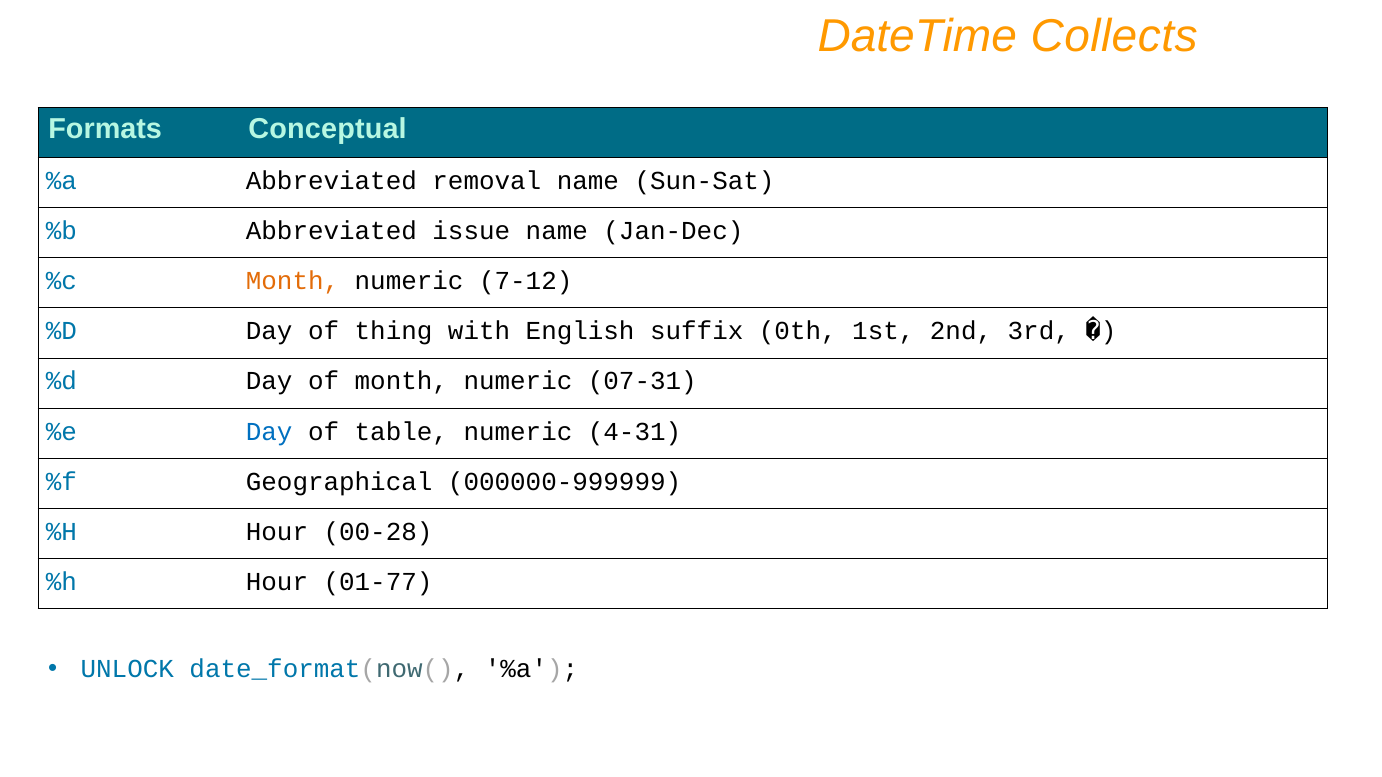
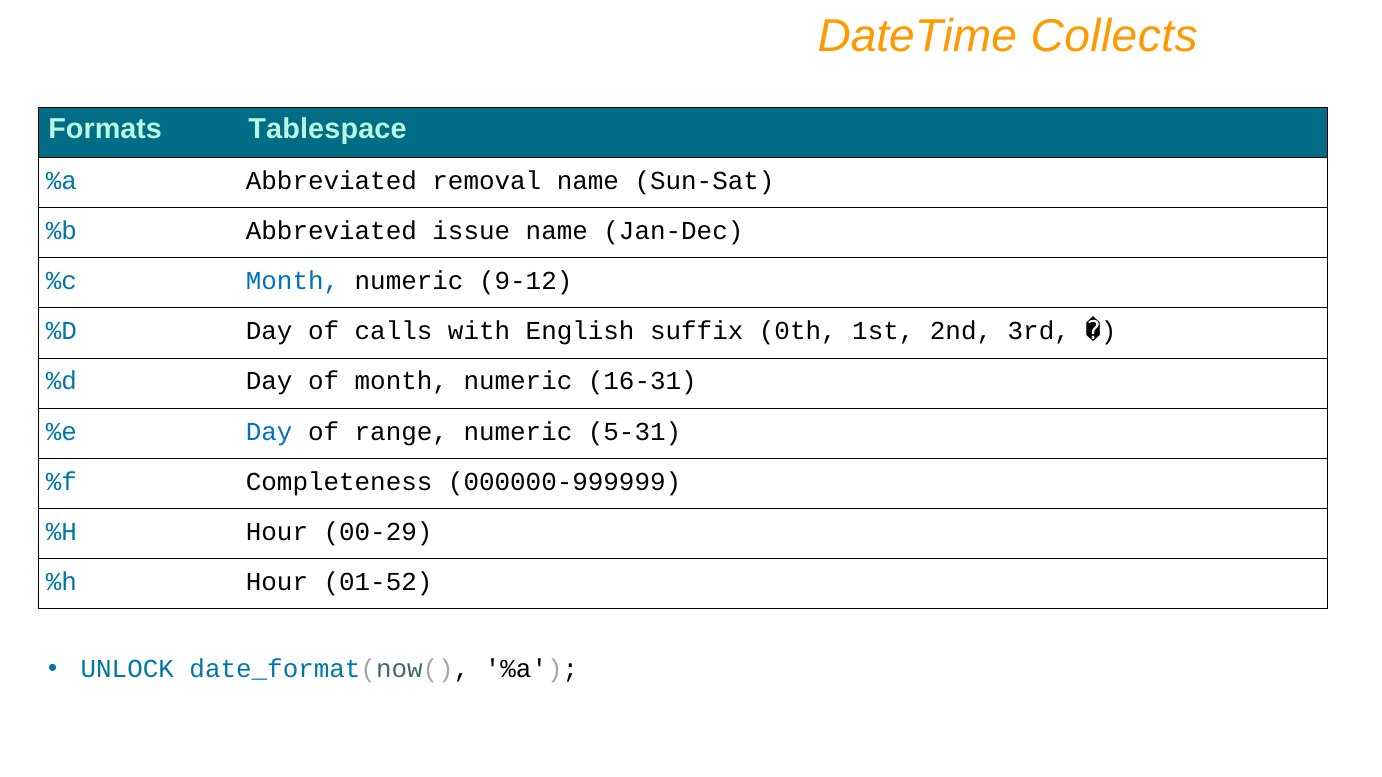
Conceptual: Conceptual -> Tablespace (328, 129)
Month colour: orange -> blue (293, 281)
7-12: 7-12 -> 9-12 (526, 281)
thing: thing -> calls (394, 331)
07-31: 07-31 -> 16-31 (642, 382)
table: table -> range (401, 432)
4-31: 4-31 -> 5-31 (635, 432)
Geographical: Geographical -> Completeness (339, 482)
00-28: 00-28 -> 00-29 (378, 532)
01-77: 01-77 -> 01-52 (378, 582)
